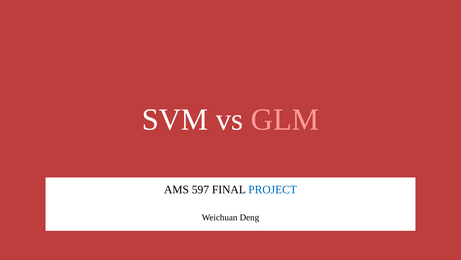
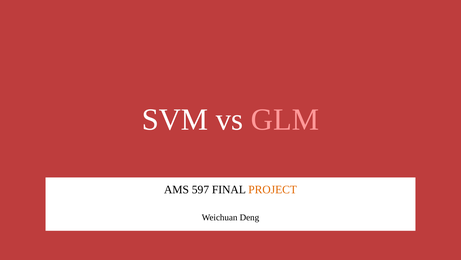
PROJECT colour: blue -> orange (273, 189)
